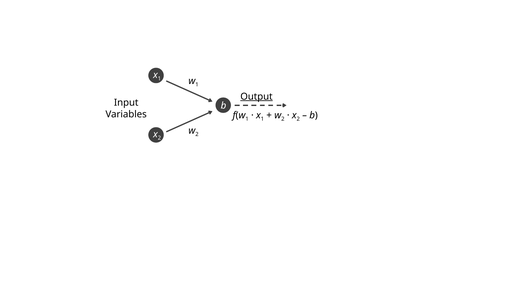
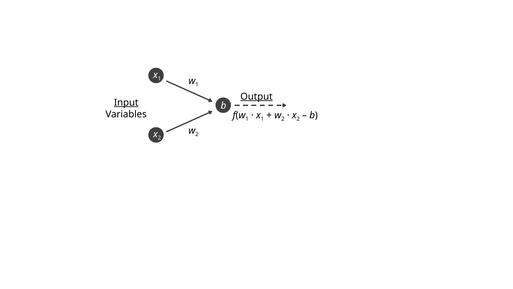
Input underline: none -> present (126, 102)
